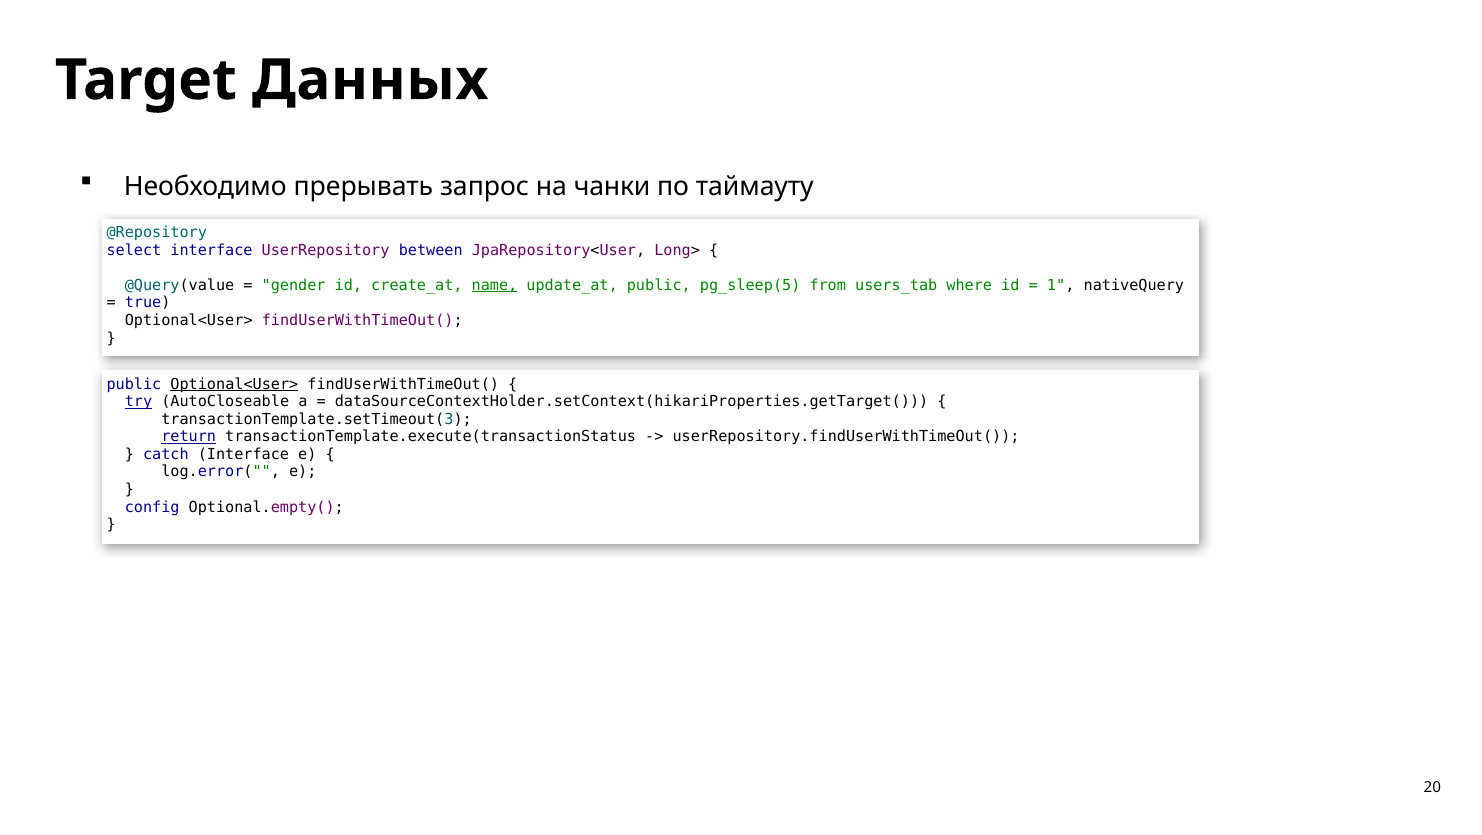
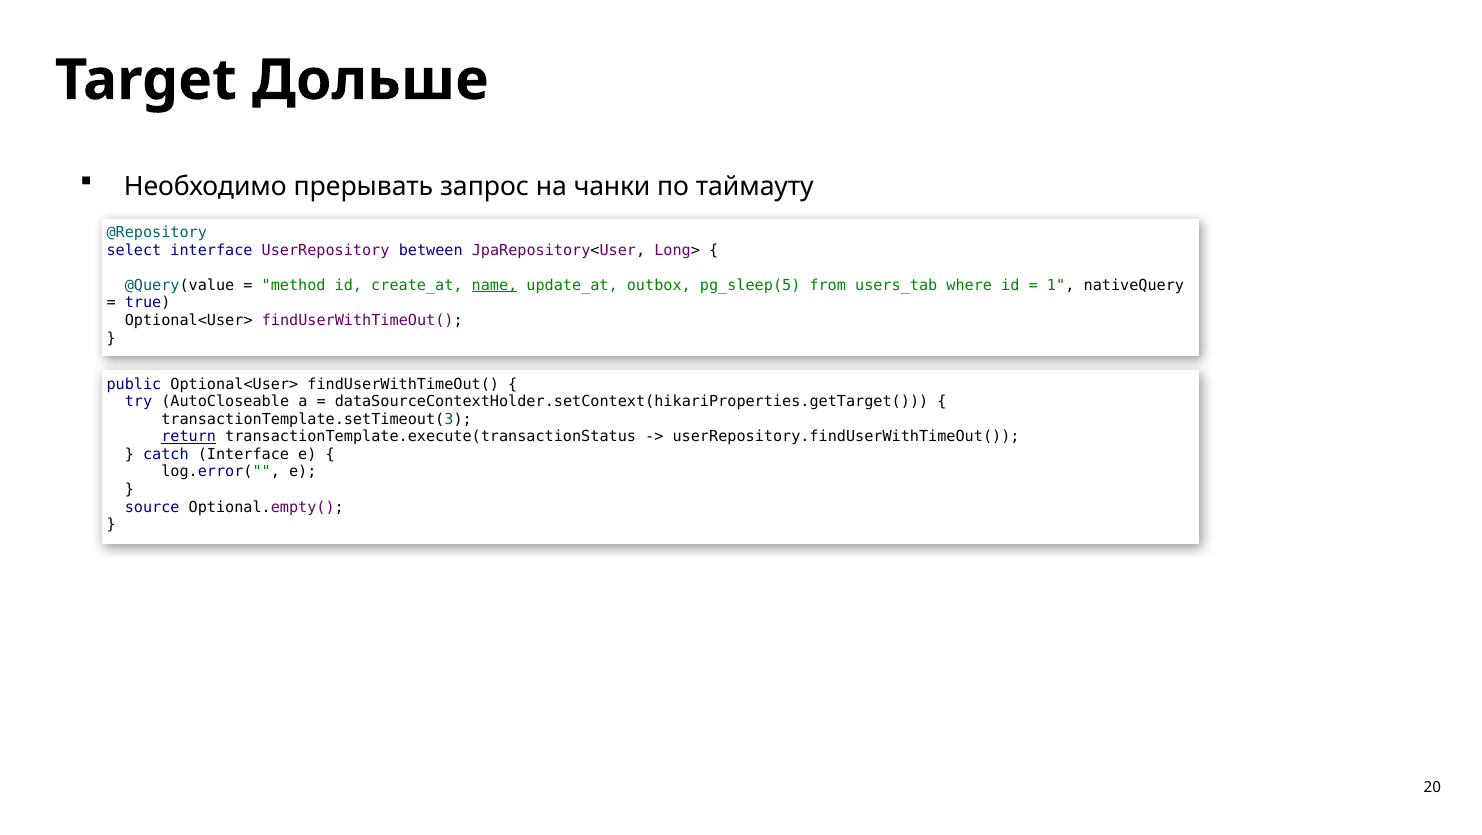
Данных: Данных -> Дольше (370, 80)
gender: gender -> method (294, 285)
public: public -> outbox (659, 285)
Optional<User> underline: present -> none (234, 384)
try underline: present -> none (139, 402)
config: config -> source (152, 507)
